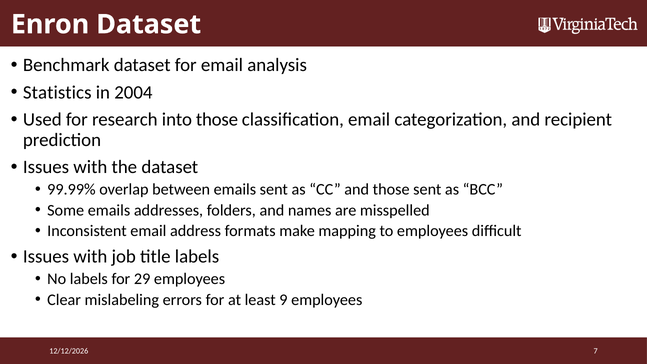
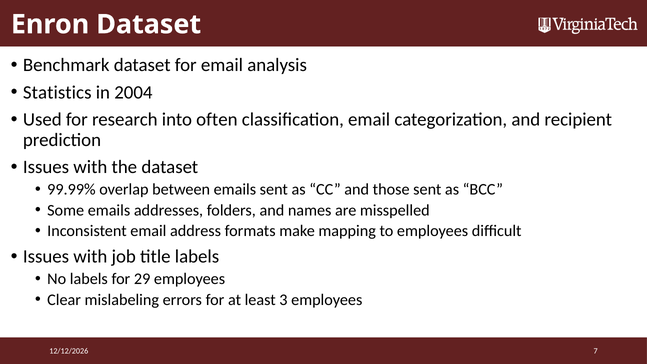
into those: those -> often (217, 119)
9: 9 -> 3 (283, 300)
